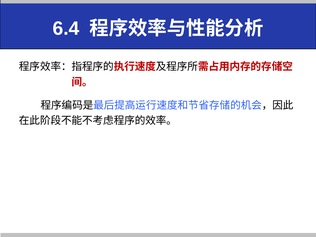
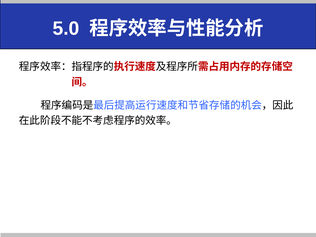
6.4: 6.4 -> 5.0 (66, 28)
